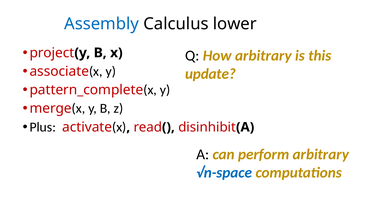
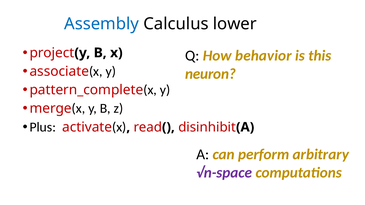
How arbitrary: arbitrary -> behavior (263, 56)
update: update -> neuron (211, 74)
√n-space colour: blue -> purple (224, 173)
